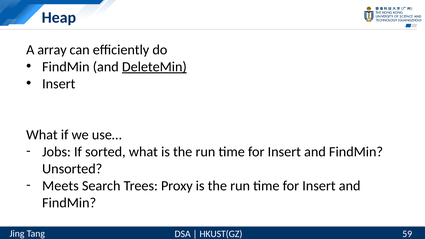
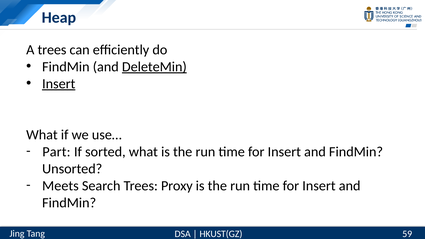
A array: array -> trees (52, 50)
Insert underline: none -> present (59, 84)
Jobs: Jobs -> Part (56, 152)
